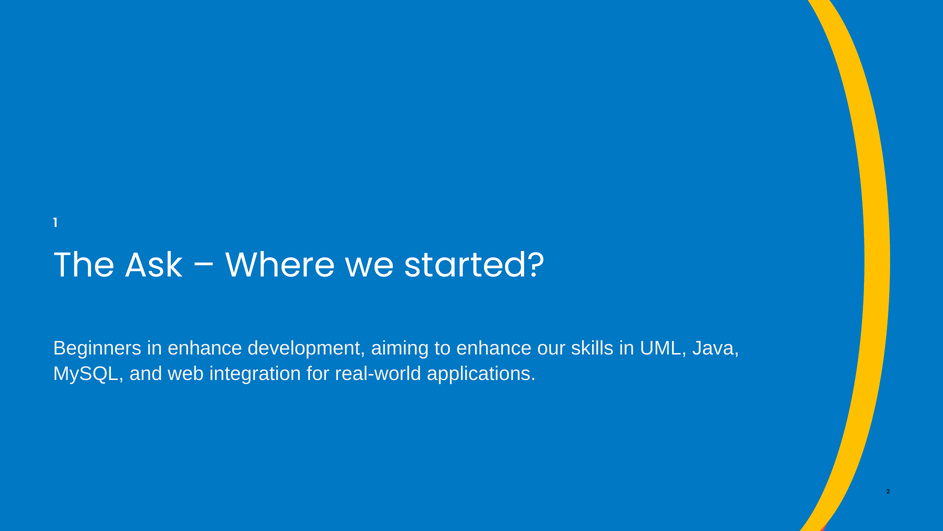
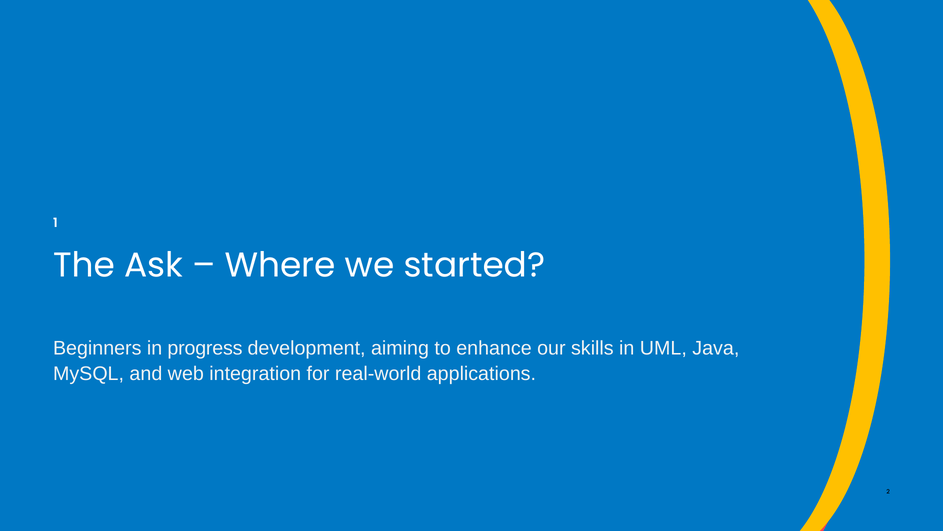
in enhance: enhance -> progress (205, 348)
